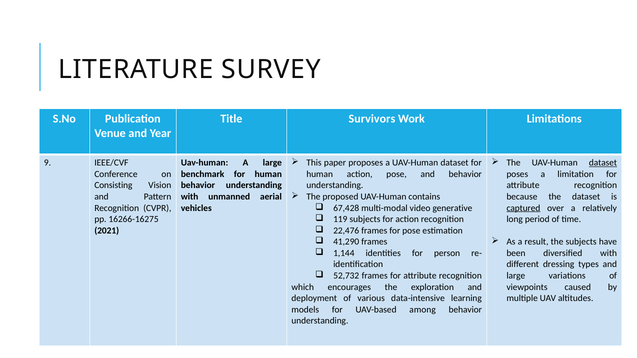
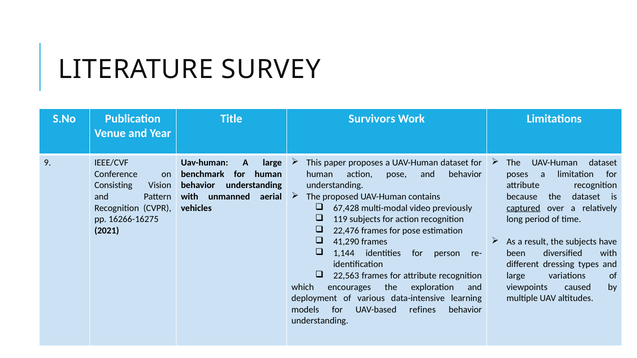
dataset underline: present -> none (603, 163)
generative: generative -> previously (452, 208)
52,732: 52,732 -> 22,563 (346, 276)
among: among -> refines (423, 310)
